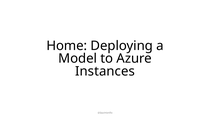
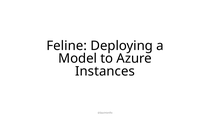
Home: Home -> Feline (67, 46)
